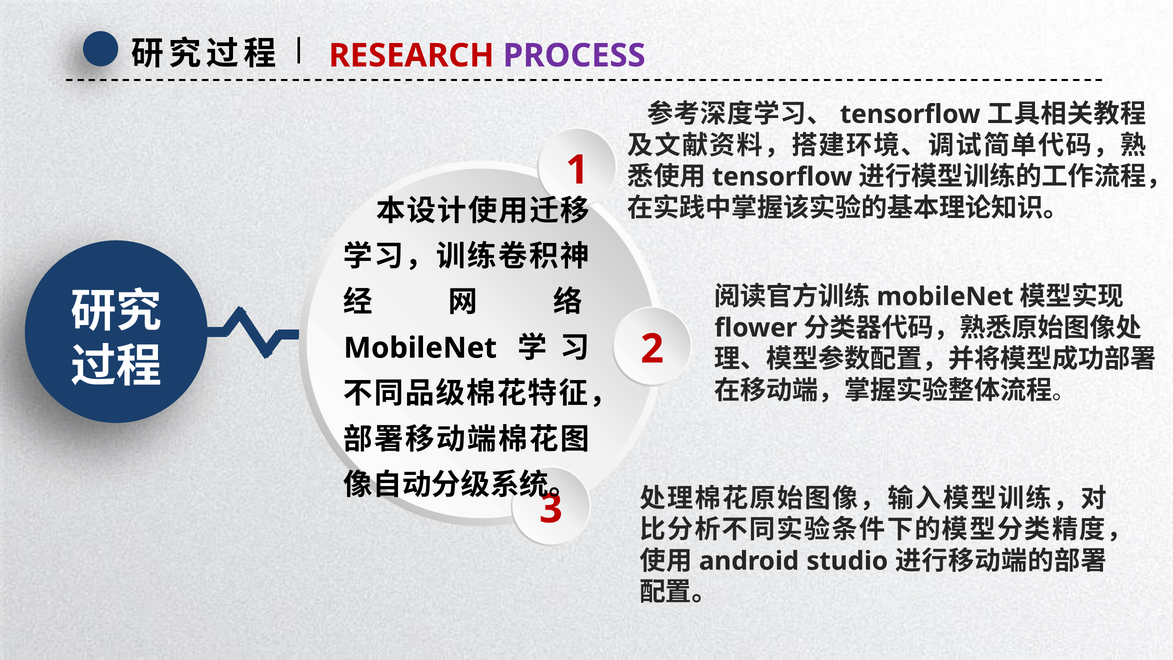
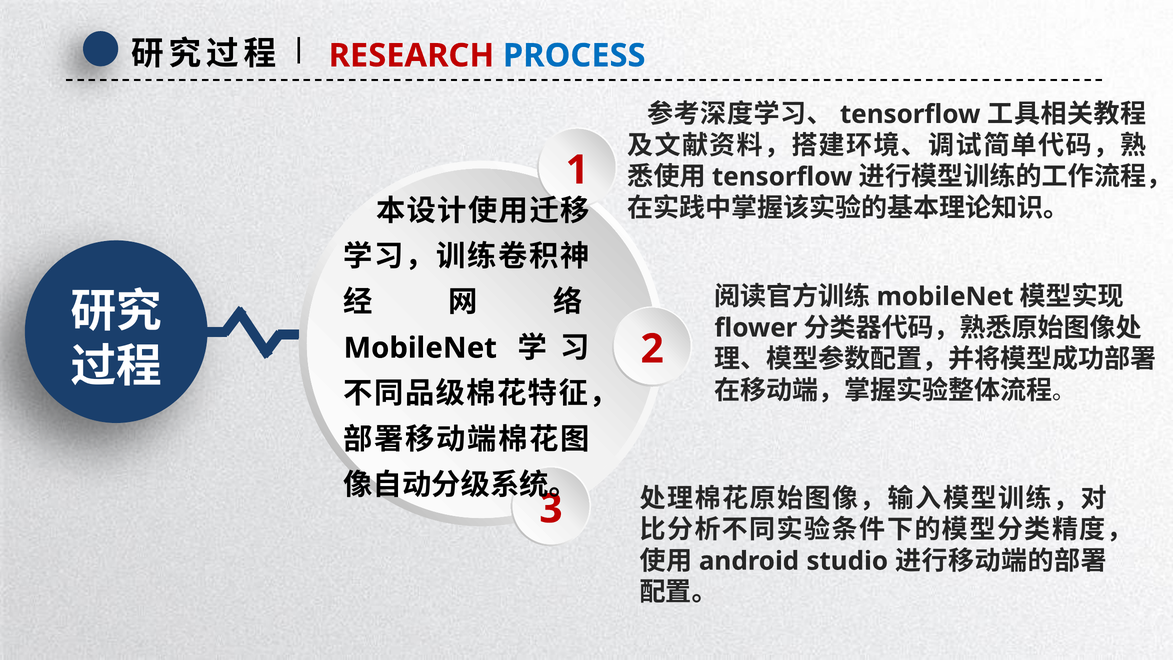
PROCESS colour: purple -> blue (574, 56)
